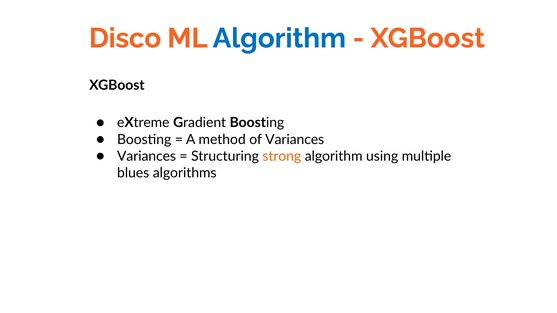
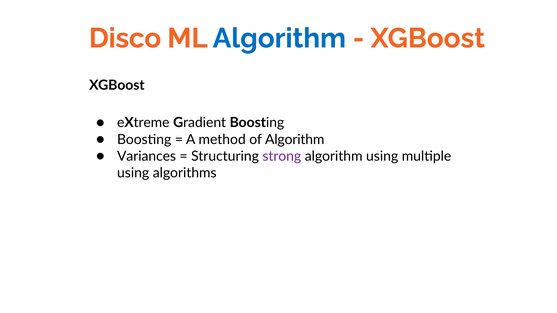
of Variances: Variances -> Algorithm (295, 140)
strong colour: orange -> purple (282, 156)
blues: blues -> using (133, 173)
